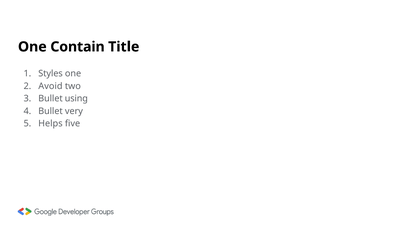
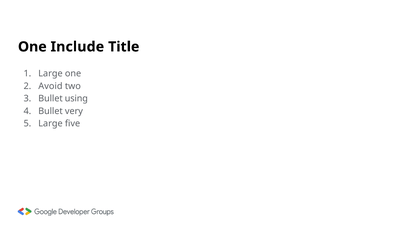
Contain: Contain -> Include (77, 47)
Styles: Styles -> Large (50, 74)
Helps: Helps -> Large (50, 123)
